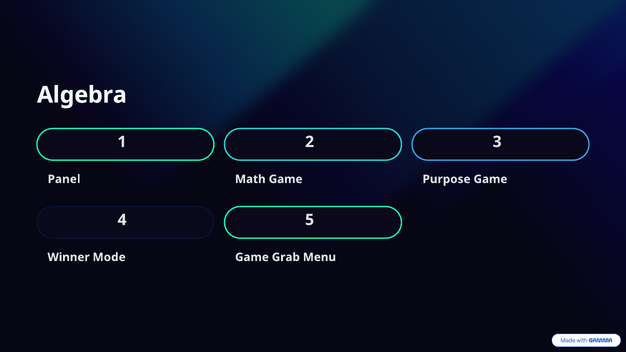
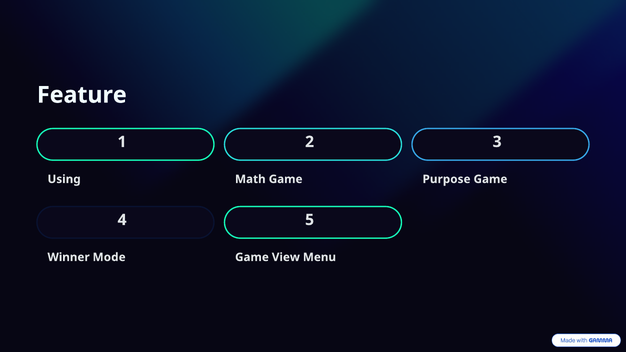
Algebra: Algebra -> Feature (82, 95)
Panel: Panel -> Using (64, 179)
Grab: Grab -> View (286, 257)
